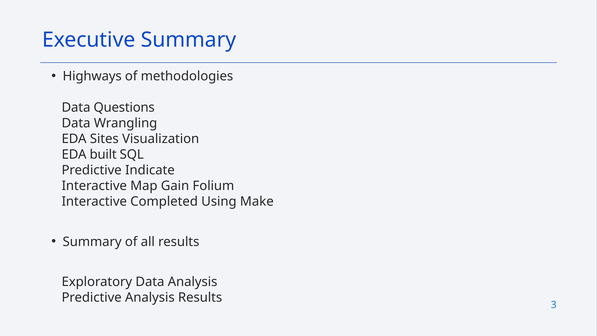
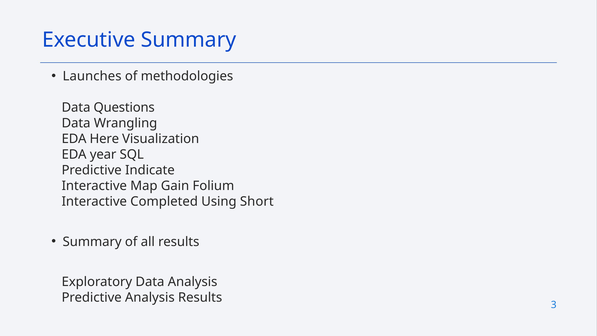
Highways: Highways -> Launches (92, 76)
Sites: Sites -> Here (104, 139)
built: built -> year (103, 155)
Make: Make -> Short (257, 202)
